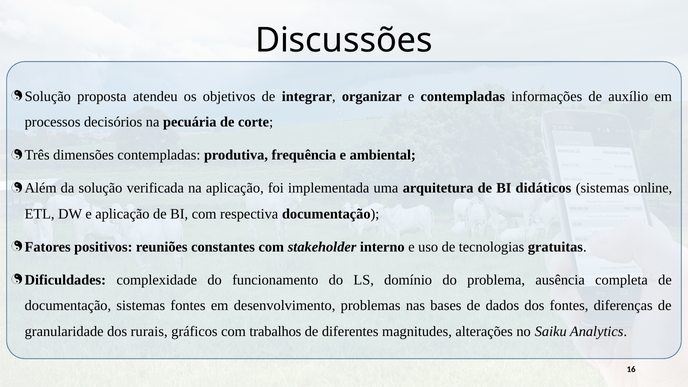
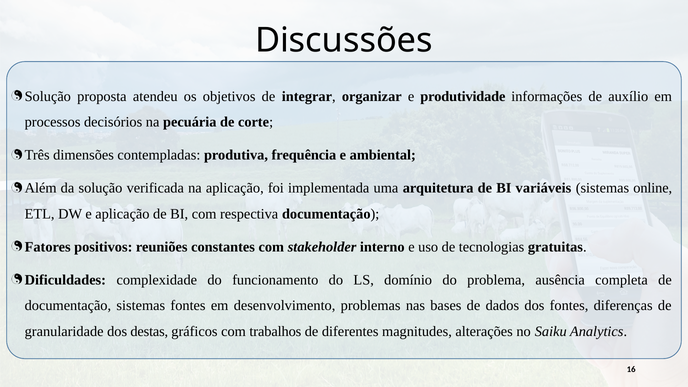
e contempladas: contempladas -> produtividade (463, 96)
didáticos: didáticos -> variáveis (543, 188)
rurais: rurais -> destas (149, 332)
